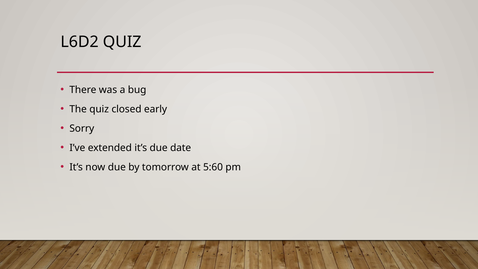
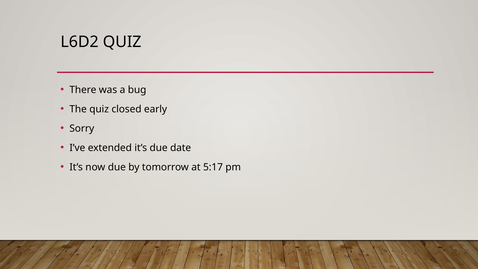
5:60: 5:60 -> 5:17 (213, 167)
